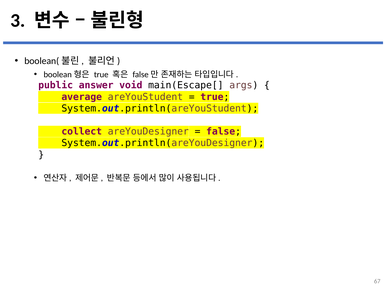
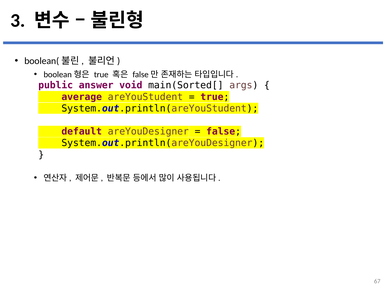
main(Escape[: main(Escape[ -> main(Sorted[ (186, 85)
collect: collect -> default (82, 131)
